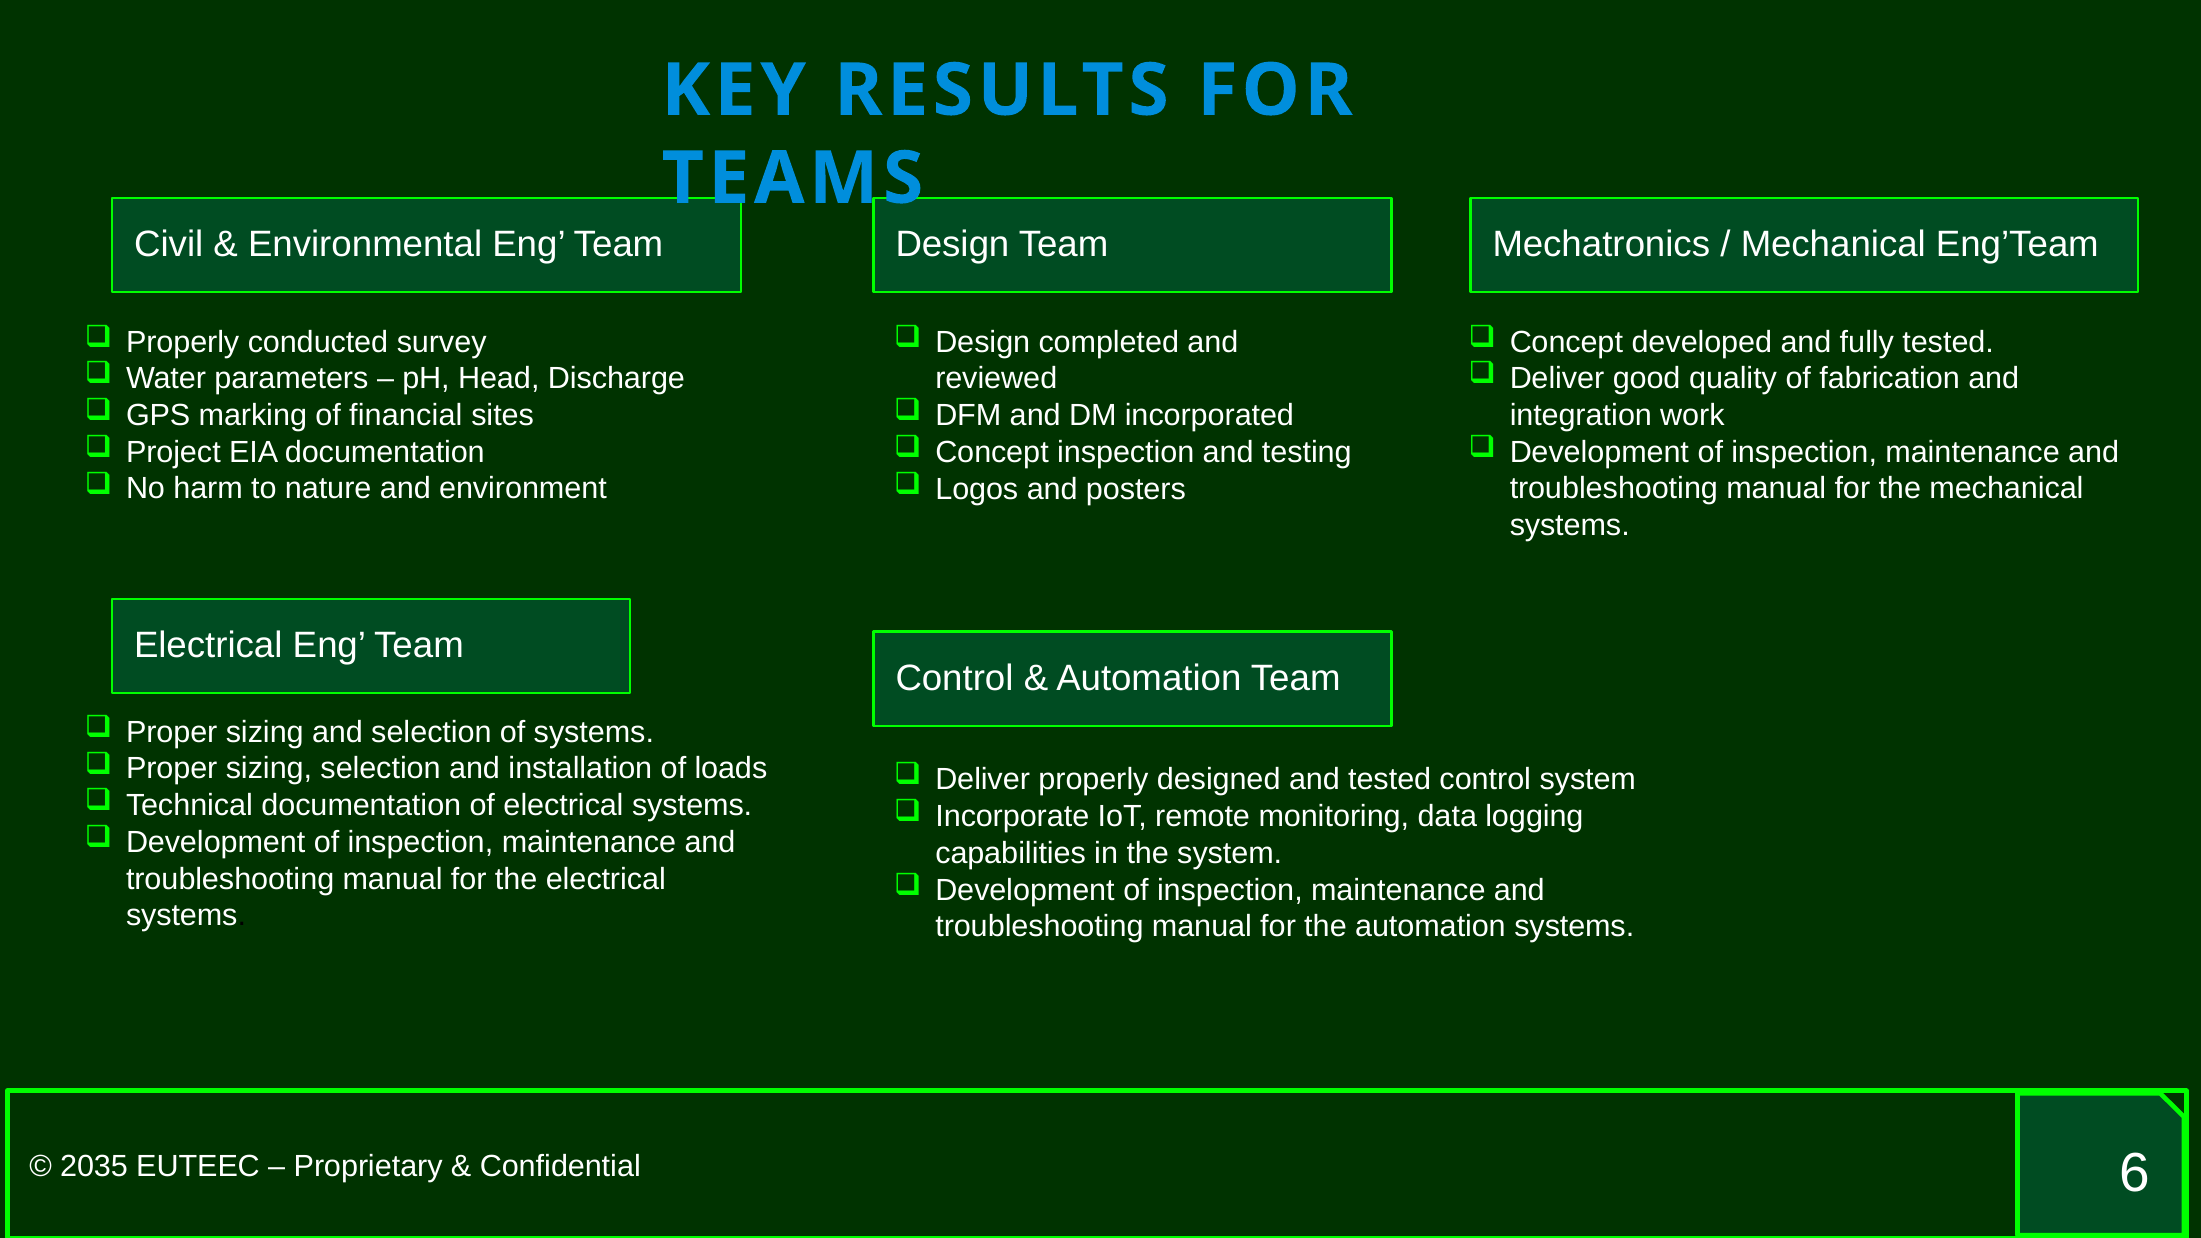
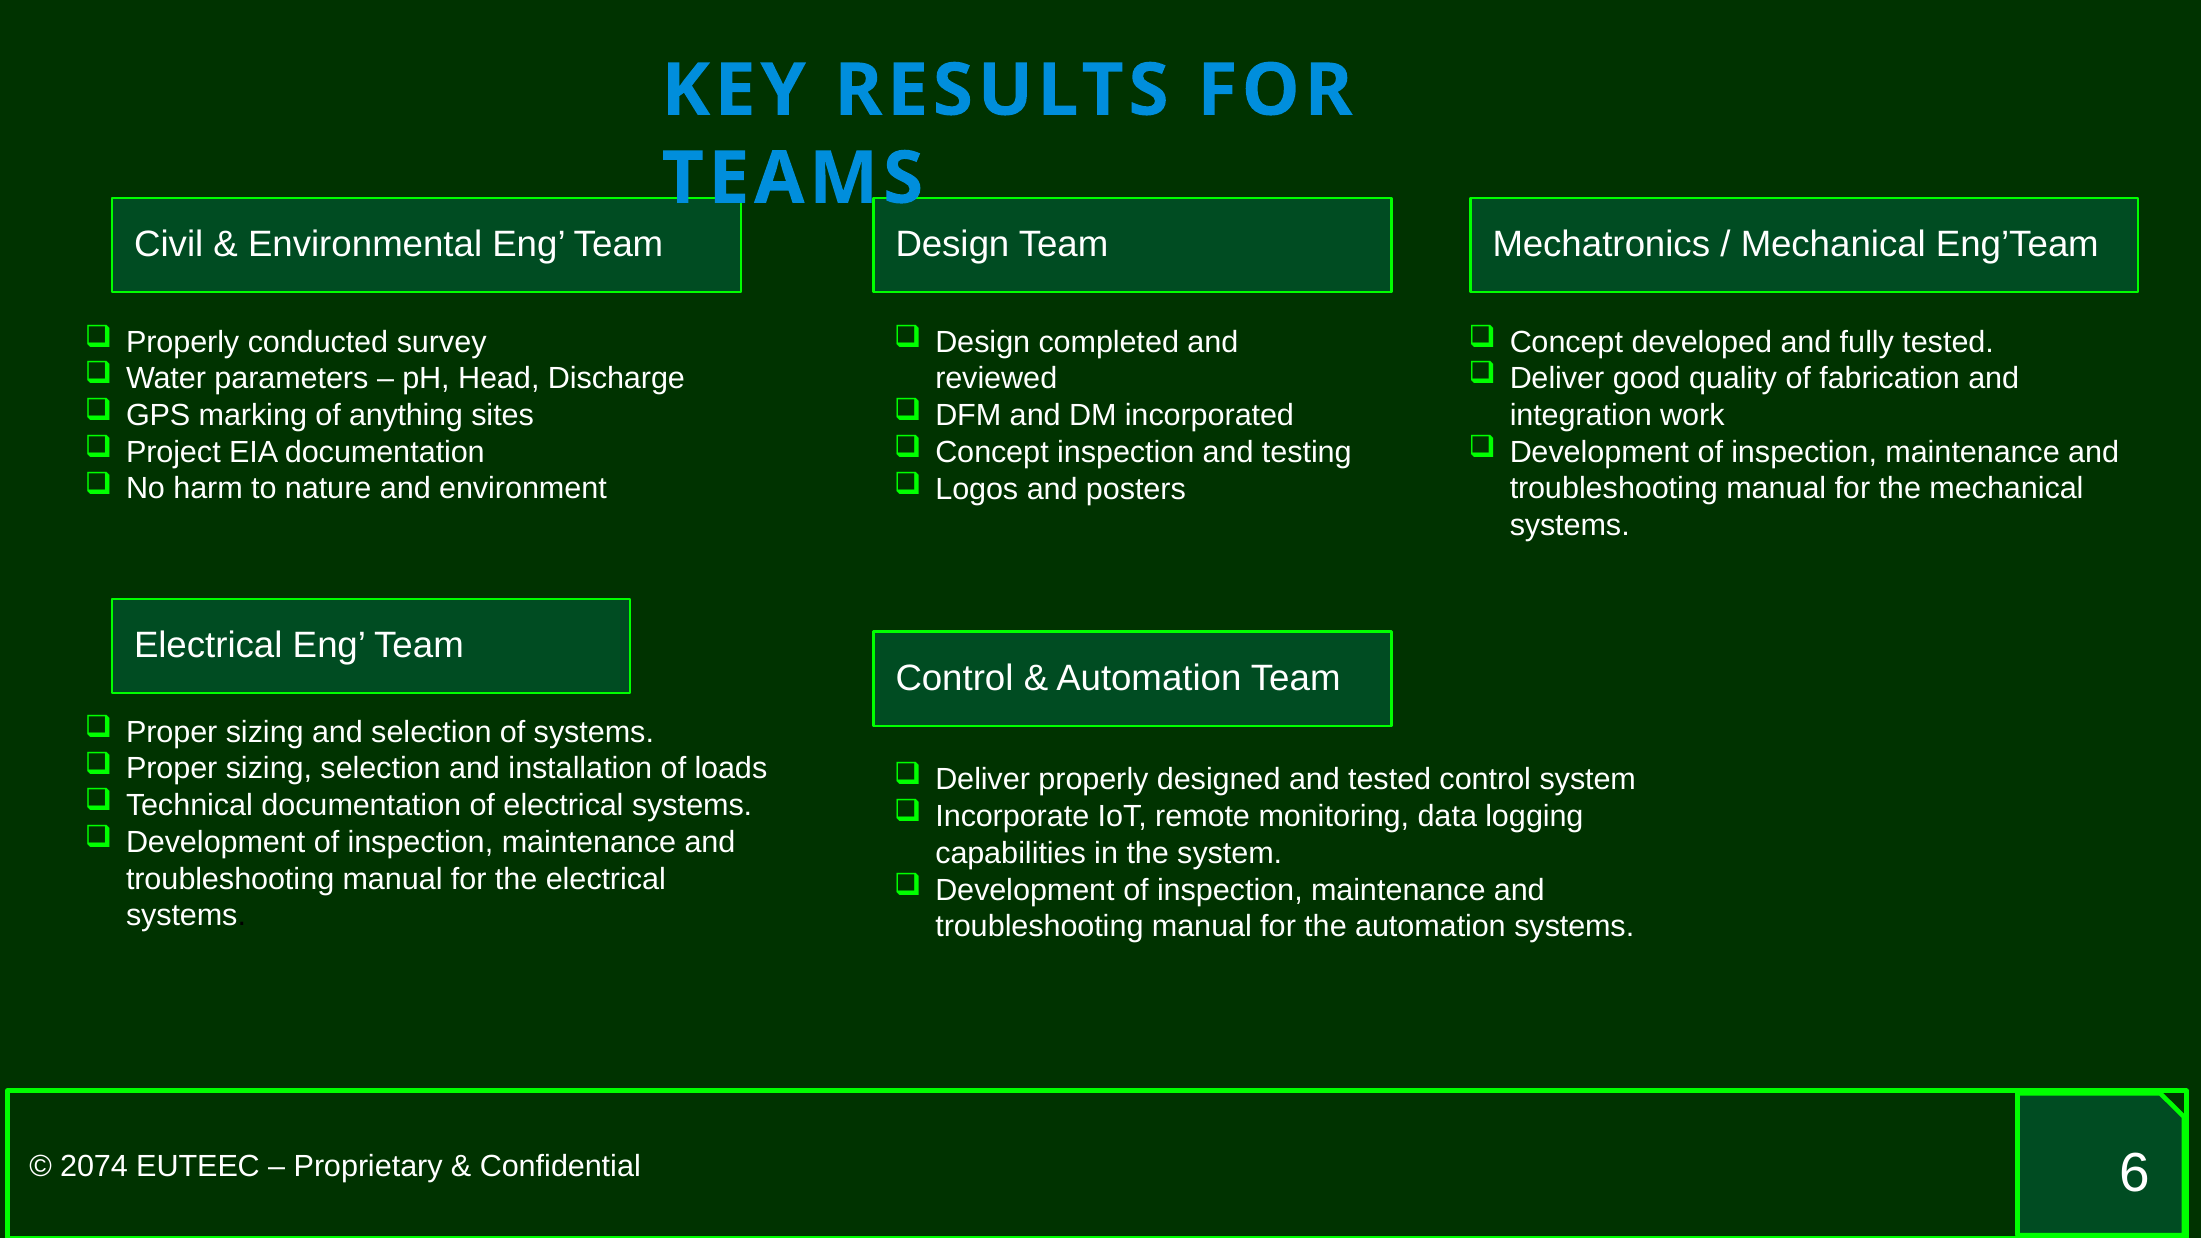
financial: financial -> anything (406, 415)
2035: 2035 -> 2074 (94, 1167)
